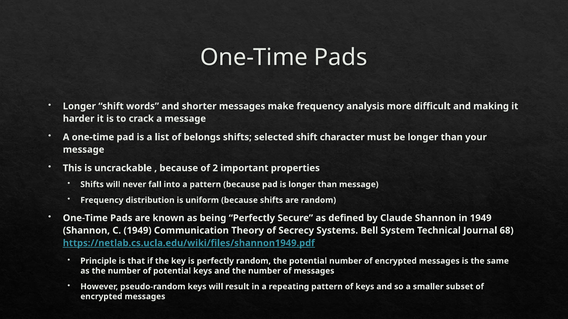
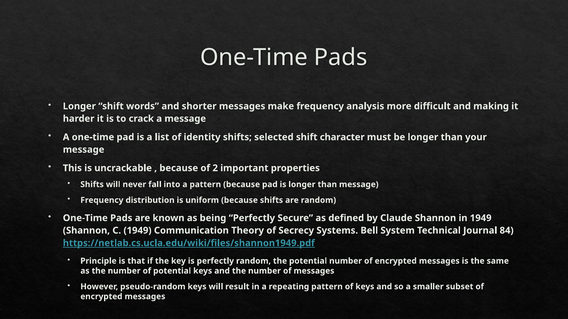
belongs: belongs -> identity (202, 137)
68: 68 -> 84 (507, 231)
